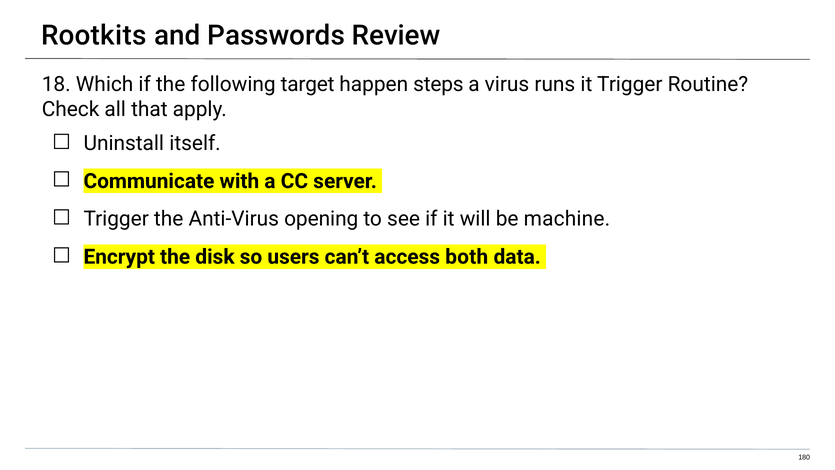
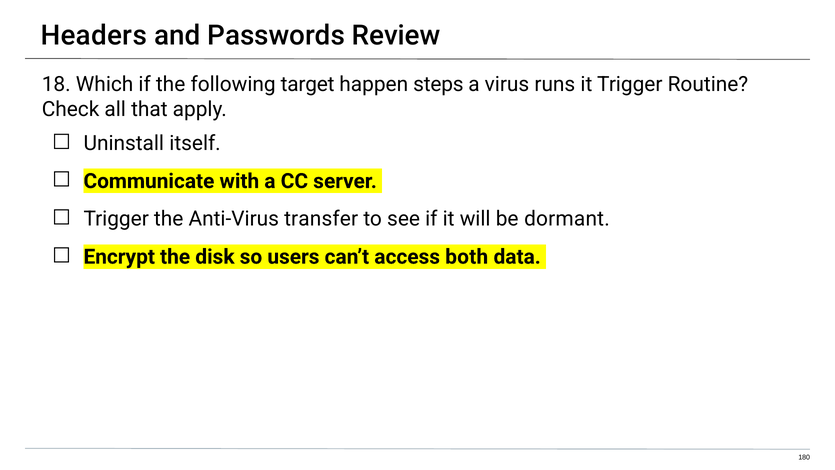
Rootkits: Rootkits -> Headers (94, 35)
opening: opening -> transfer (321, 219)
machine: machine -> dormant (567, 219)
